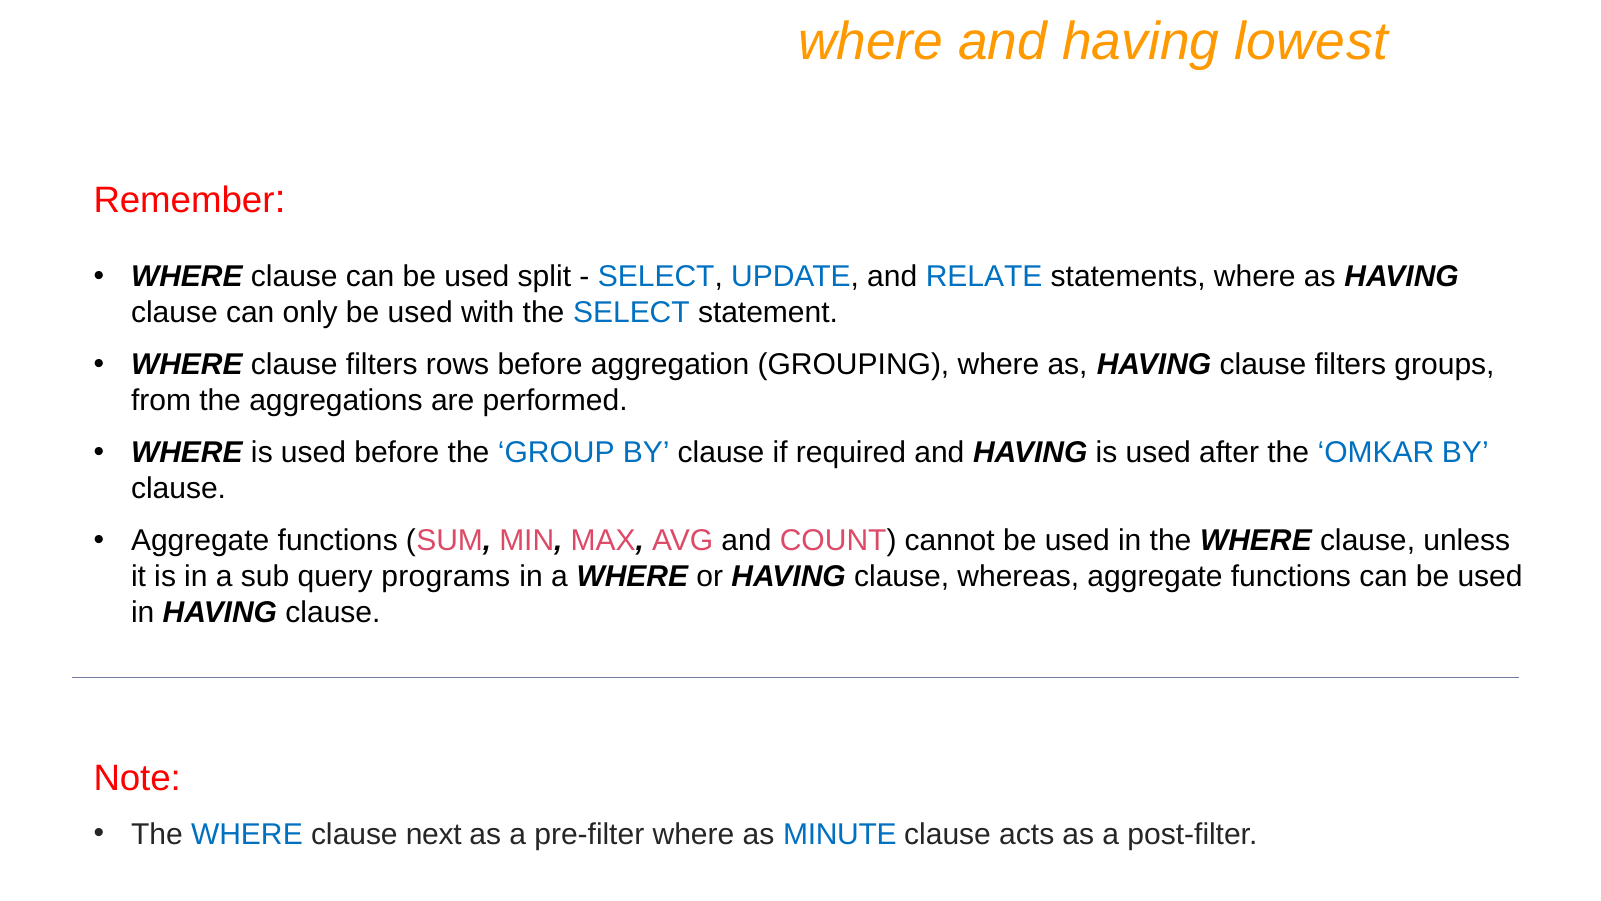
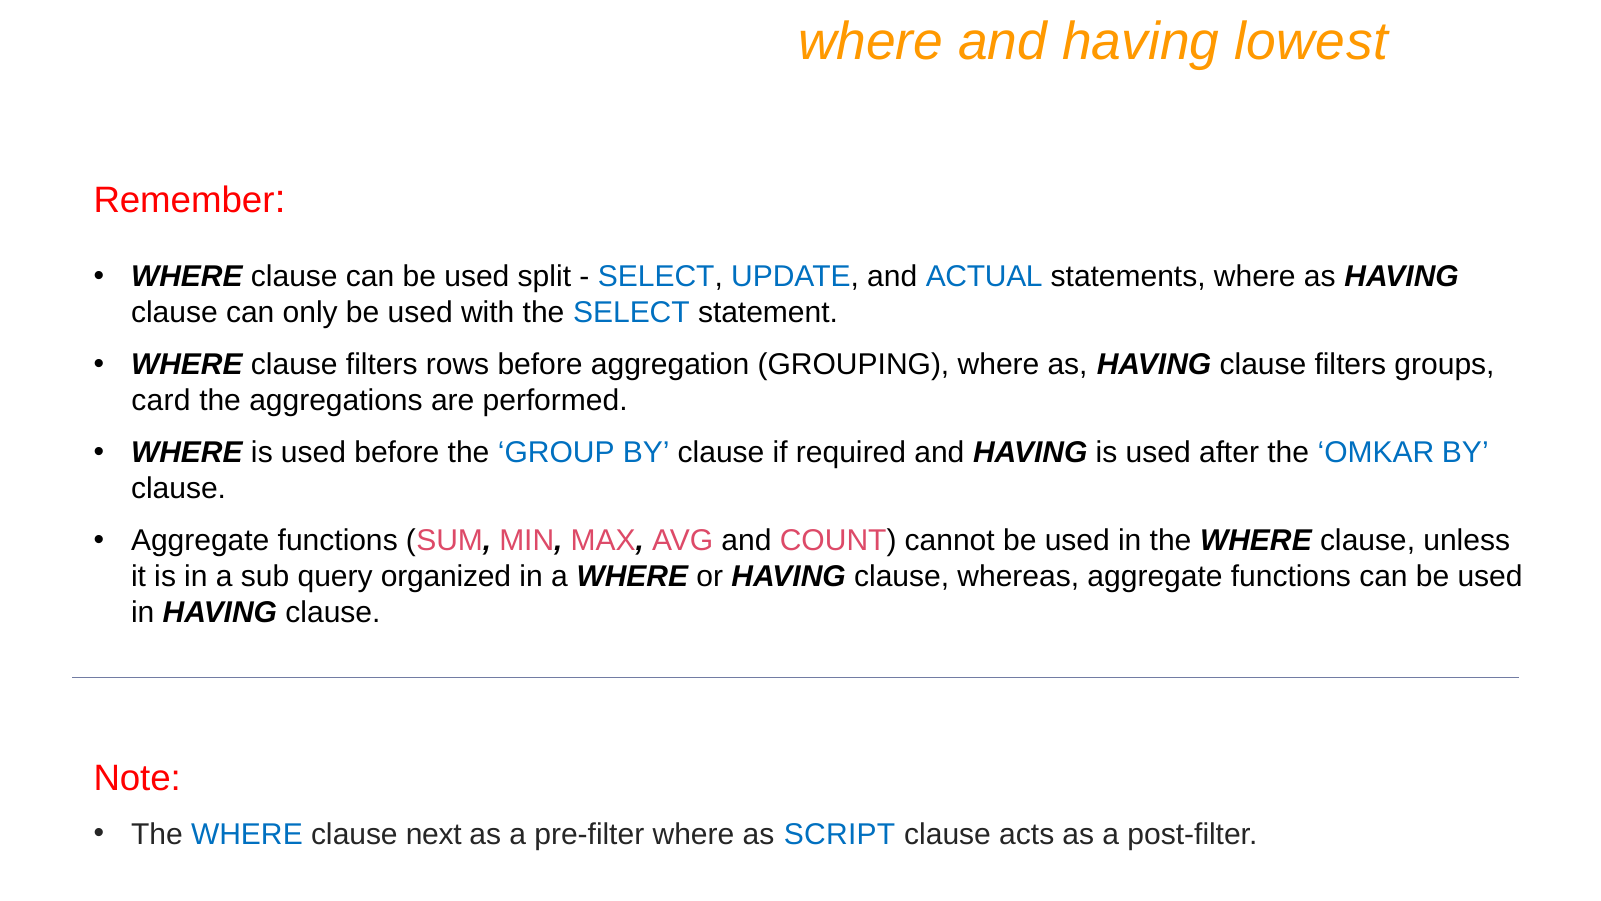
RELATE: RELATE -> ACTUAL (984, 277)
from: from -> card (161, 401)
programs: programs -> organized (446, 577)
MINUTE: MINUTE -> SCRIPT (839, 834)
